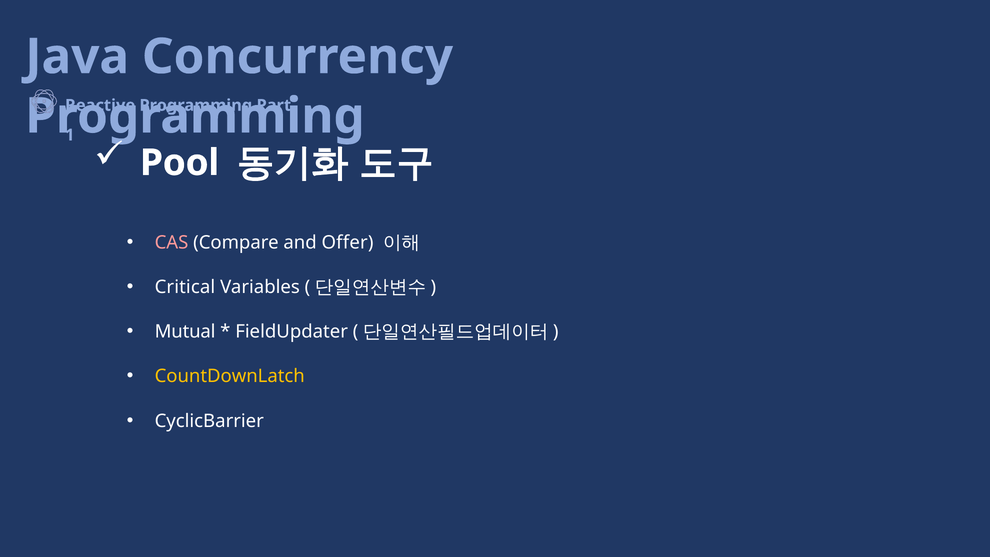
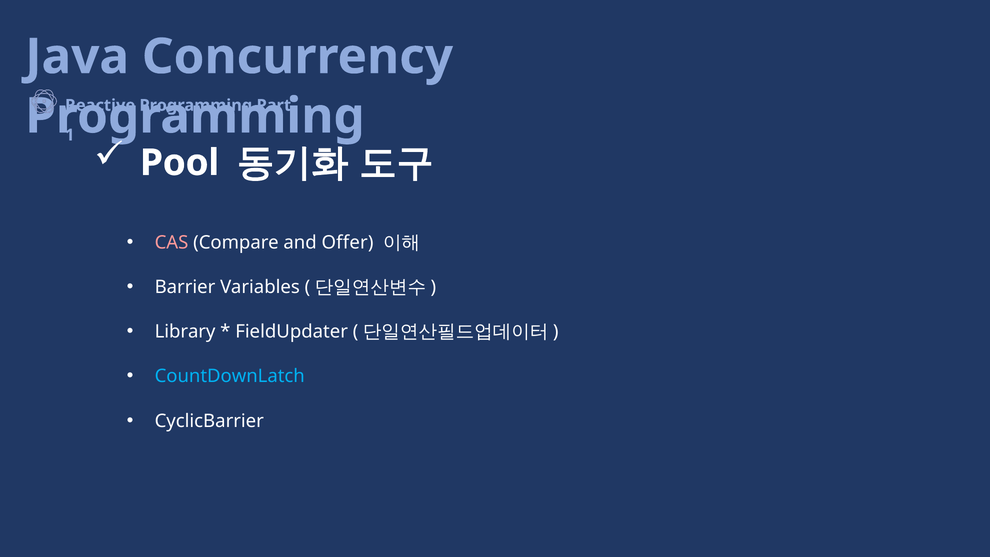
Critical: Critical -> Barrier (185, 287)
Mutual: Mutual -> Library (185, 332)
CountDownLatch colour: yellow -> light blue (230, 376)
